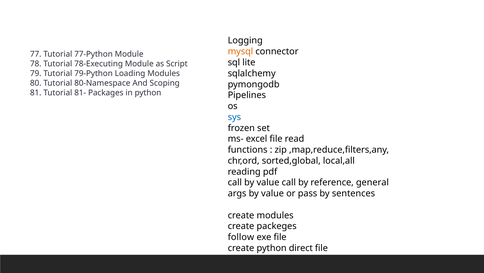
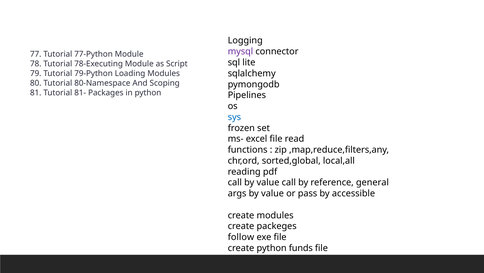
mysql colour: orange -> purple (240, 51)
sentences: sentences -> accessible (354, 193)
direct: direct -> funds (301, 247)
